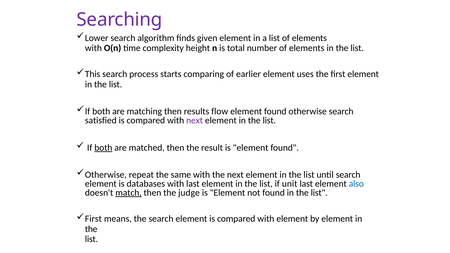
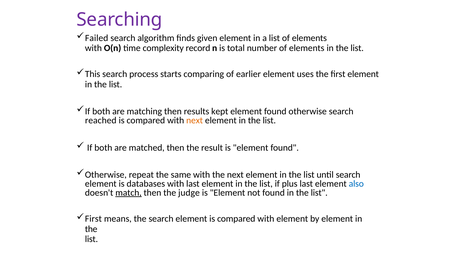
Lower: Lower -> Failed (97, 38)
height: height -> record (198, 48)
flow: flow -> kept (220, 111)
satisfied: satisfied -> reached (101, 120)
next colour: purple -> orange (195, 120)
both underline: present -> none (103, 148)
unit: unit -> plus (290, 184)
